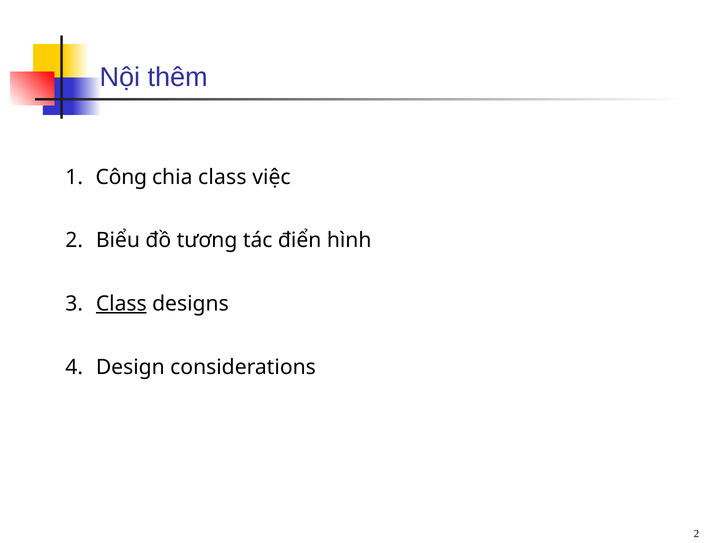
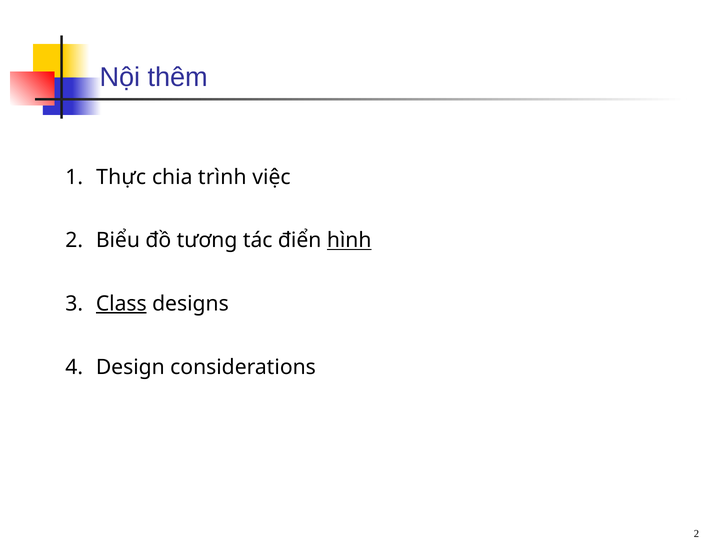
Công: Công -> Thực (121, 177)
chia class: class -> trình (222, 177)
hình underline: none -> present (349, 240)
